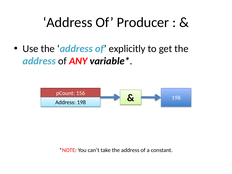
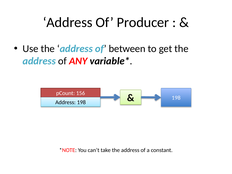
explicitly: explicitly -> between (127, 49)
